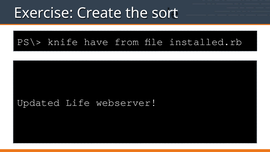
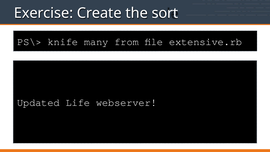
have: have -> many (96, 42)
installed.rb: installed.rb -> extensive.rb (206, 42)
